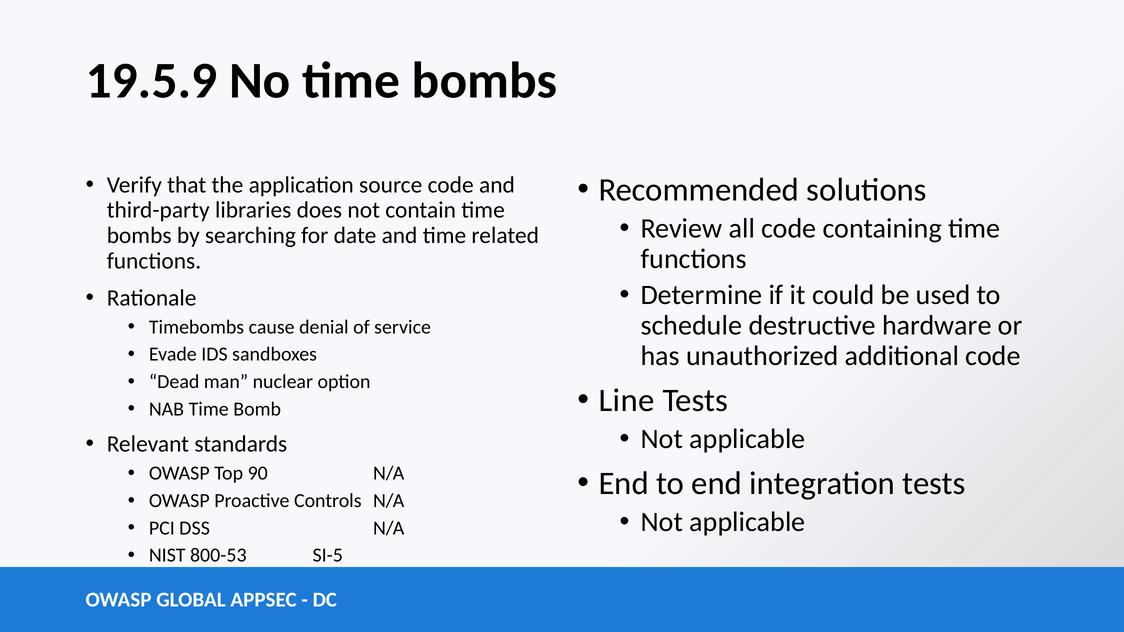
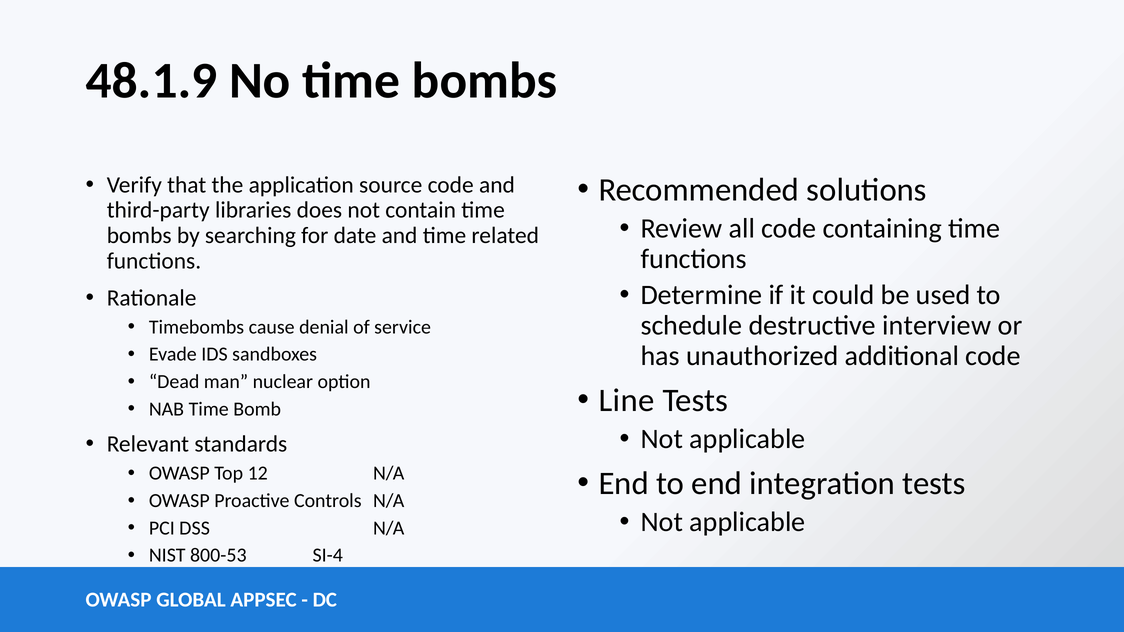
19.5.9: 19.5.9 -> 48.1.9 (152, 81)
hardware: hardware -> interview (937, 326)
90: 90 -> 12 (258, 474)
SI-5: SI-5 -> SI-4 (328, 556)
